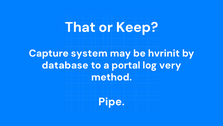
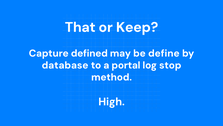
system: system -> defined (89, 53)
hvrinit: hvrinit -> define (164, 53)
very: very -> stop (170, 65)
Pipe: Pipe -> High (112, 101)
